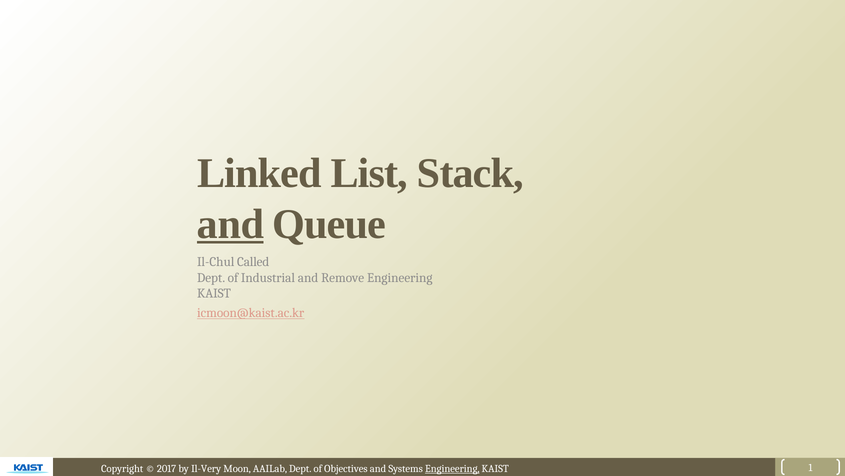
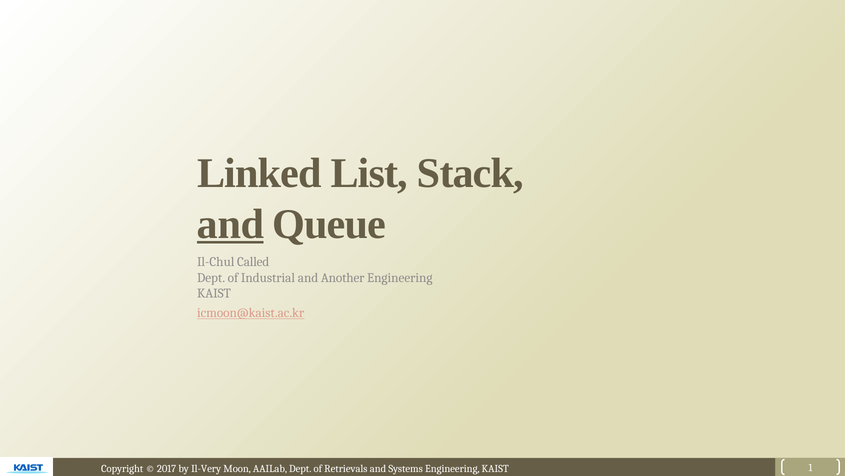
Remove: Remove -> Another (343, 277)
Objectives: Objectives -> Retrievals (346, 468)
Engineering underline: present -> none (452, 468)
